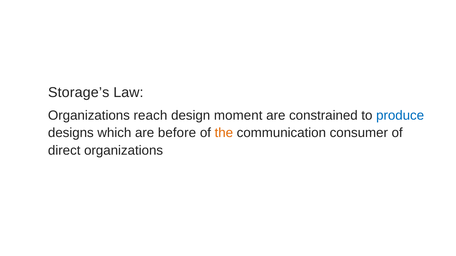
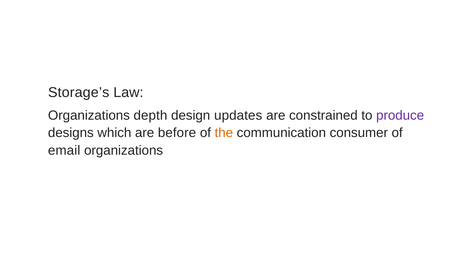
reach: reach -> depth (150, 116)
moment: moment -> updates (238, 116)
produce colour: blue -> purple (400, 116)
direct: direct -> email (64, 151)
